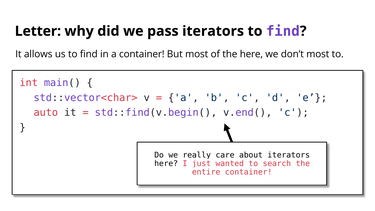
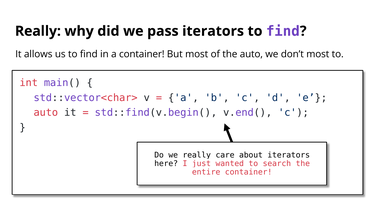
Letter: Letter -> Really (38, 31)
the here: here -> auto (251, 54)
